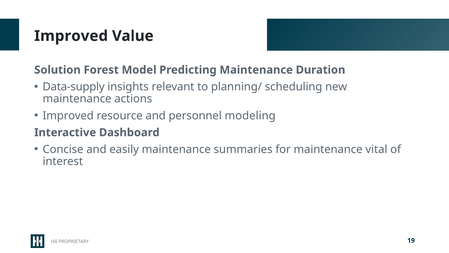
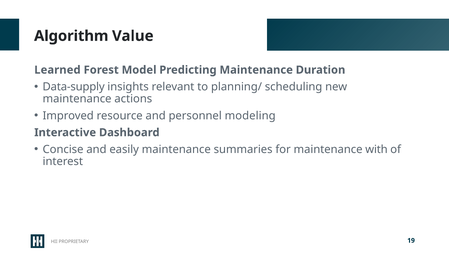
Improved: Improved -> Algorithm (71, 36)
Solution: Solution -> Learned (57, 70)
vital: vital -> with (376, 149)
